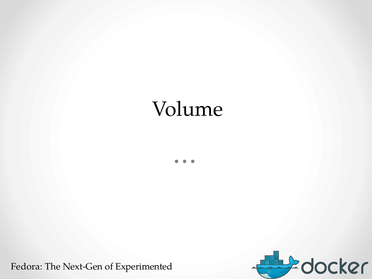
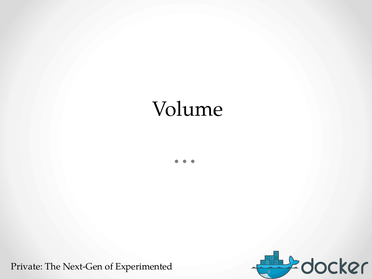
Fedora: Fedora -> Private (27, 267)
